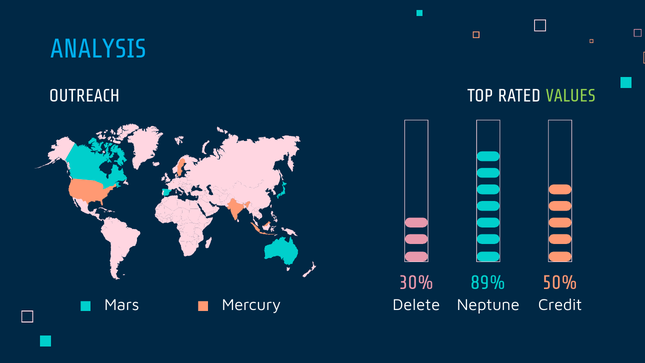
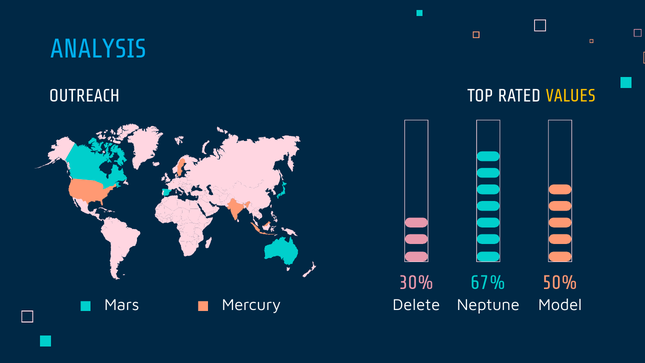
VALUES colour: light green -> yellow (571, 96)
89%: 89% -> 67% (488, 283)
Credit: Credit -> Model (560, 305)
